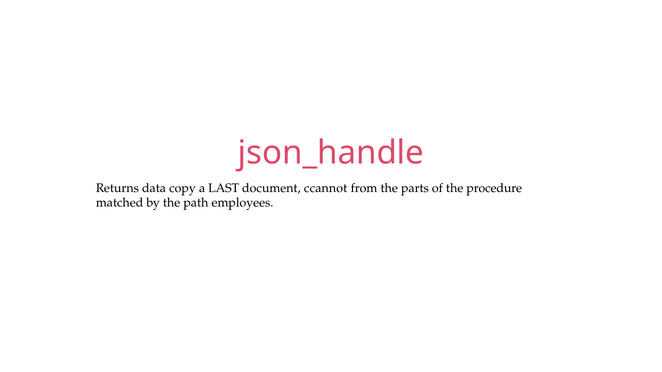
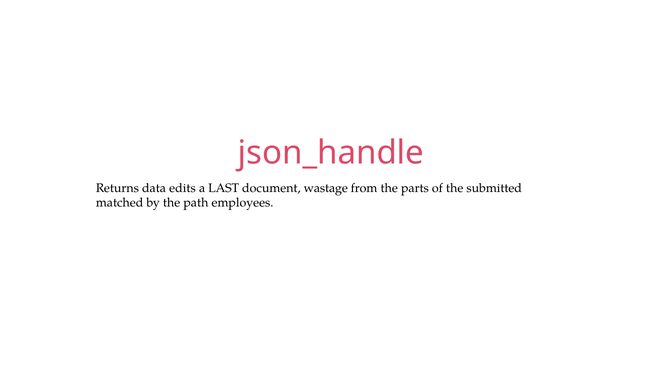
copy: copy -> edits (182, 188)
ccannot: ccannot -> wastage (326, 188)
procedure: procedure -> submitted (494, 188)
